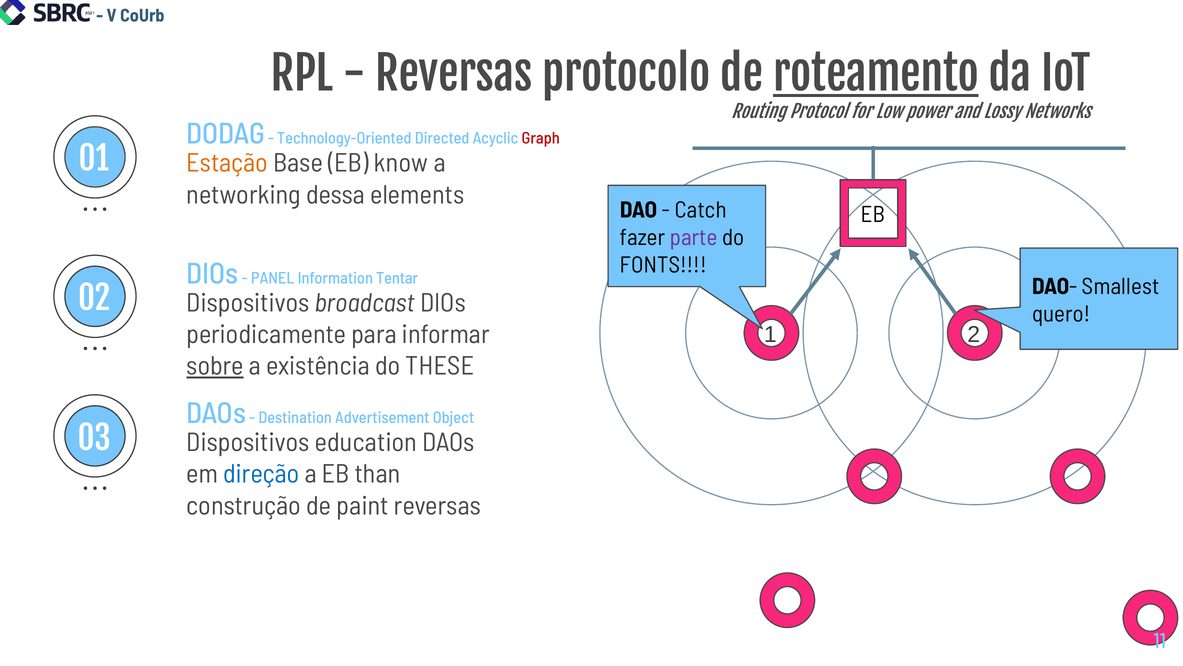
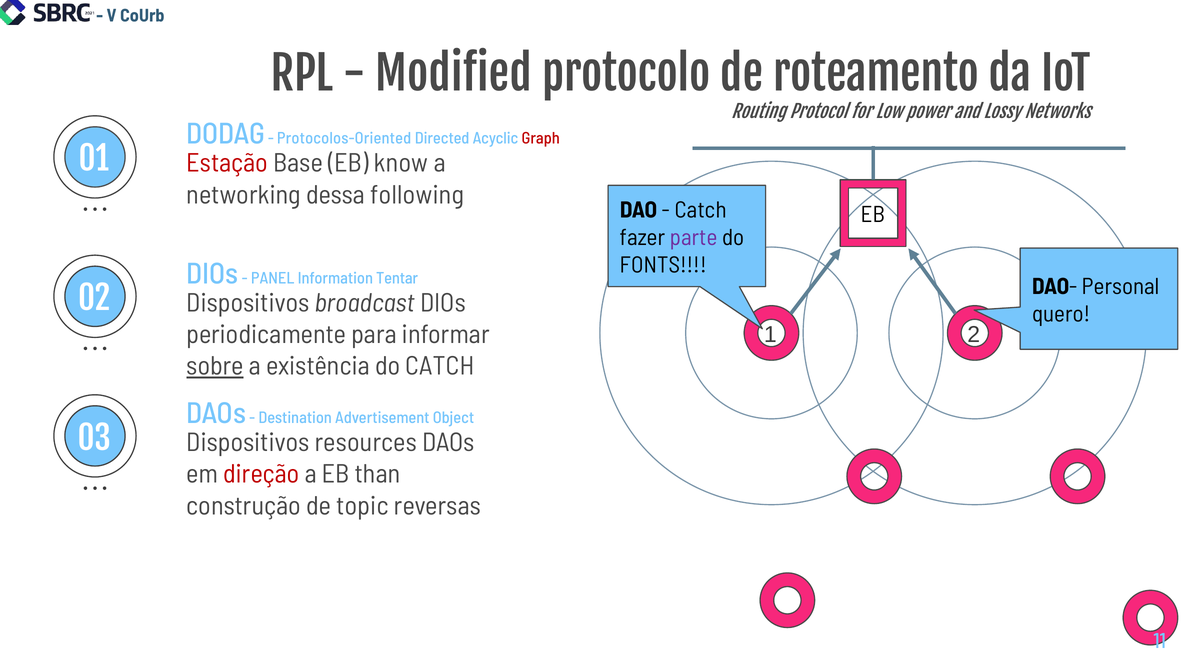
Reversas: Reversas -> Modified (453, 76)
roteamento underline: present -> none (876, 76)
Technology-Oriented: Technology-Oriented -> Protocolos-Oriented (344, 138)
Estação colour: orange -> red (227, 163)
elements: elements -> following (417, 195)
Smallest: Smallest -> Personal (1121, 286)
do THESE: THESE -> CATCH (440, 366)
education: education -> resources (366, 442)
direção colour: blue -> red (261, 474)
paint: paint -> topic (363, 505)
